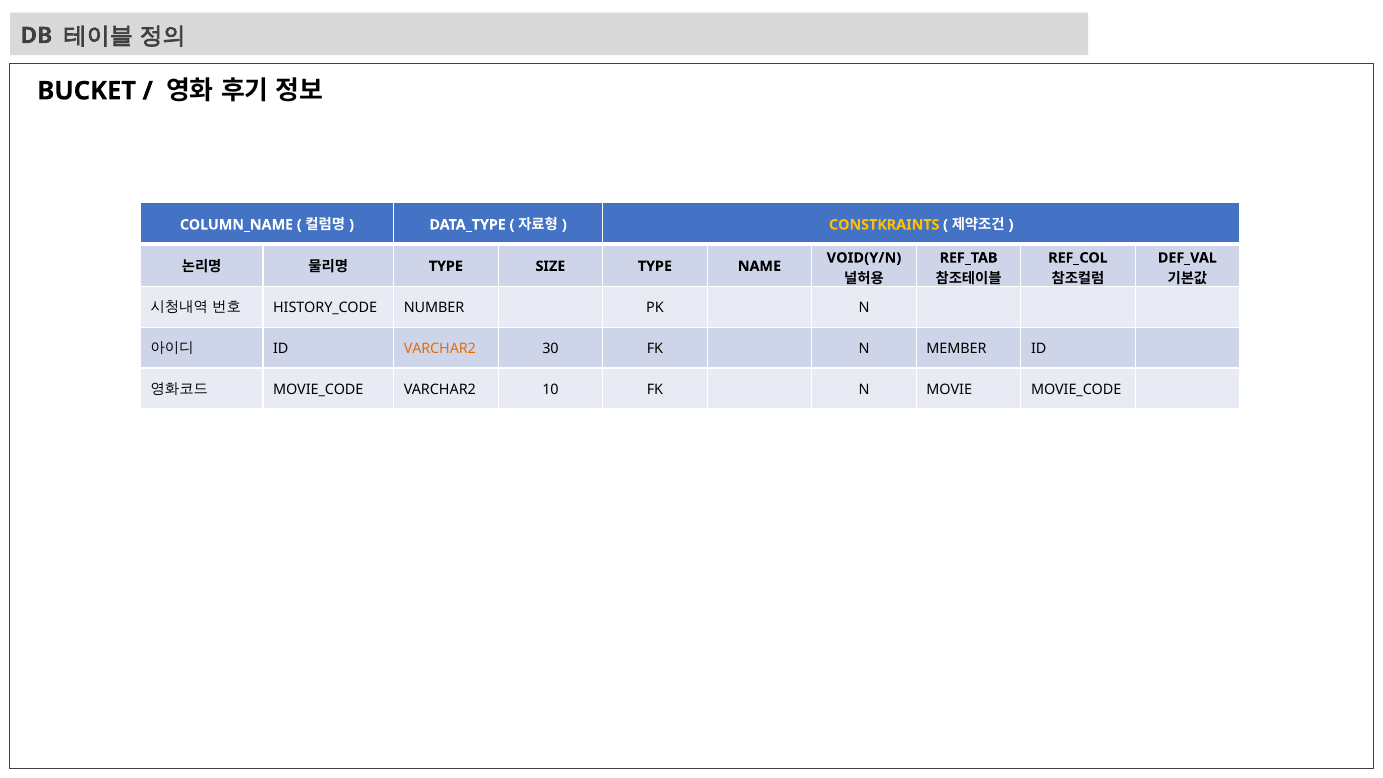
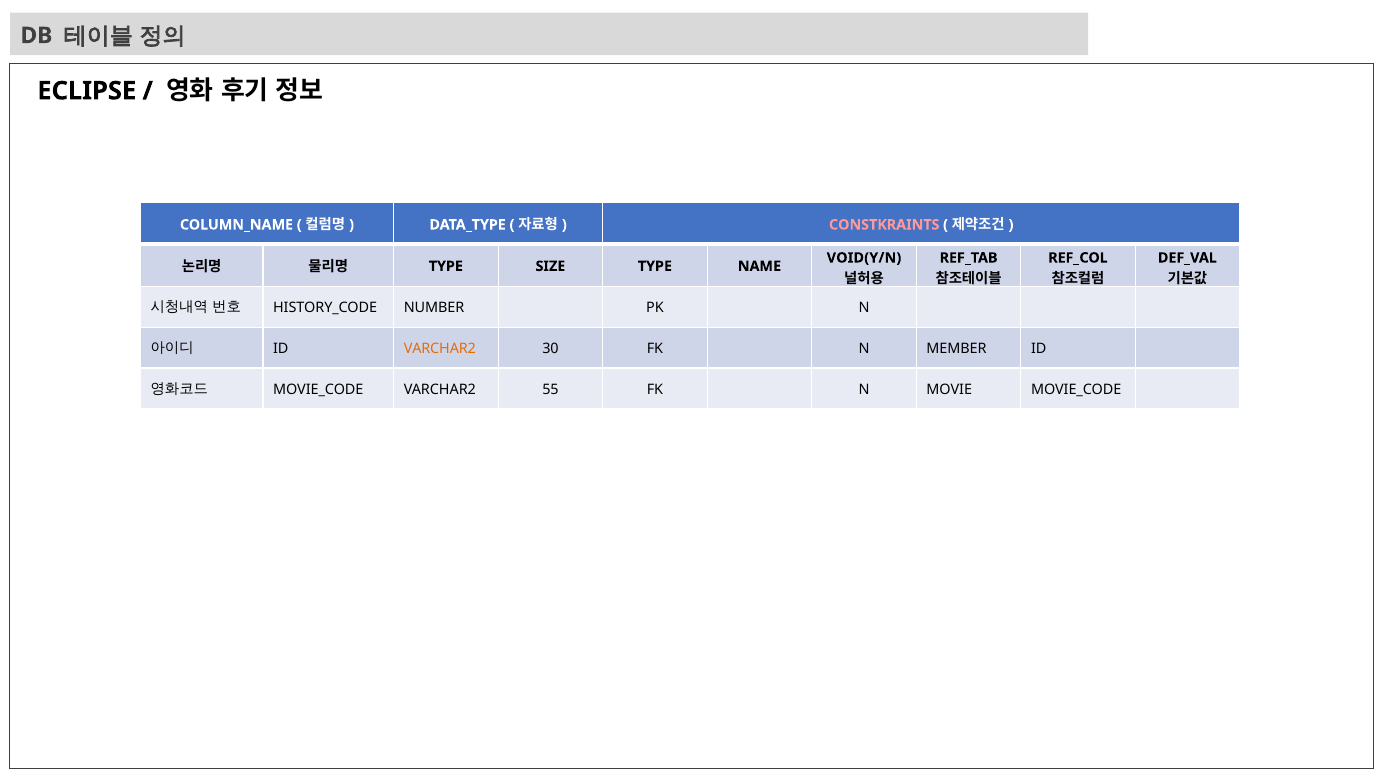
BUCKET: BUCKET -> ECLIPSE (87, 91)
CONSTKRAINTS colour: yellow -> pink (884, 225)
10: 10 -> 55 (550, 389)
